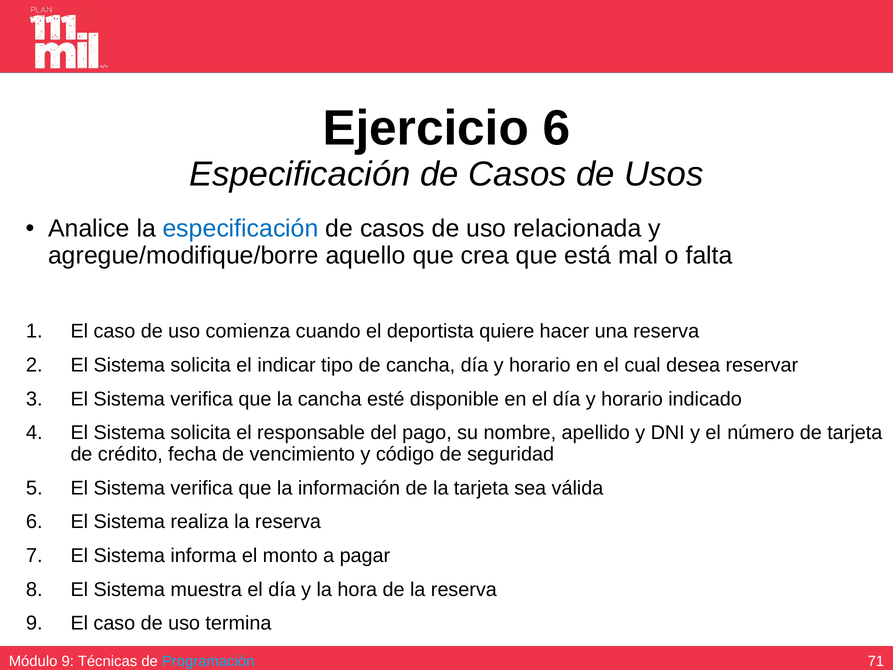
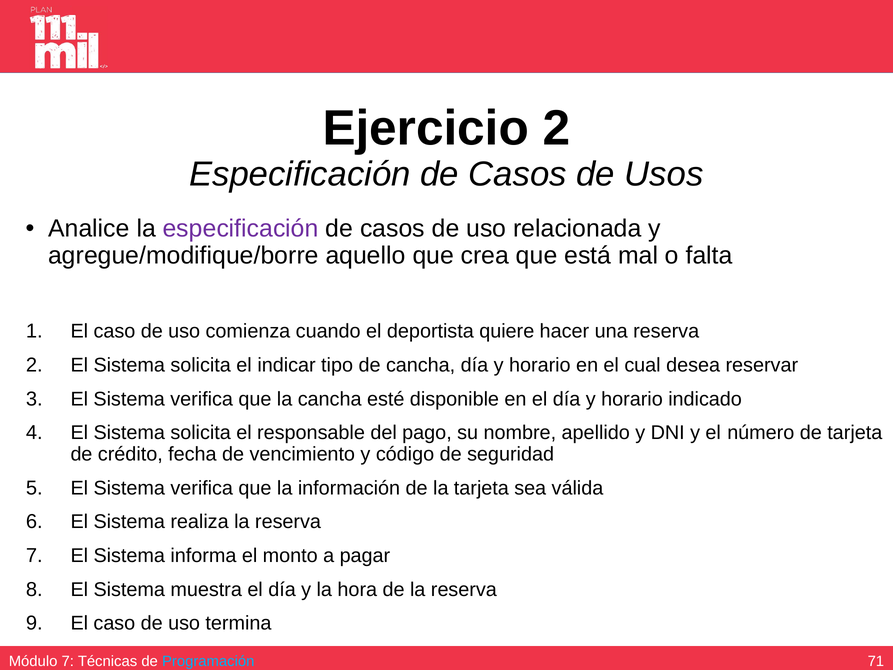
Ejercicio 6: 6 -> 2 (556, 128)
especificación colour: blue -> purple (241, 229)
Módulo 9: 9 -> 7 (68, 661)
